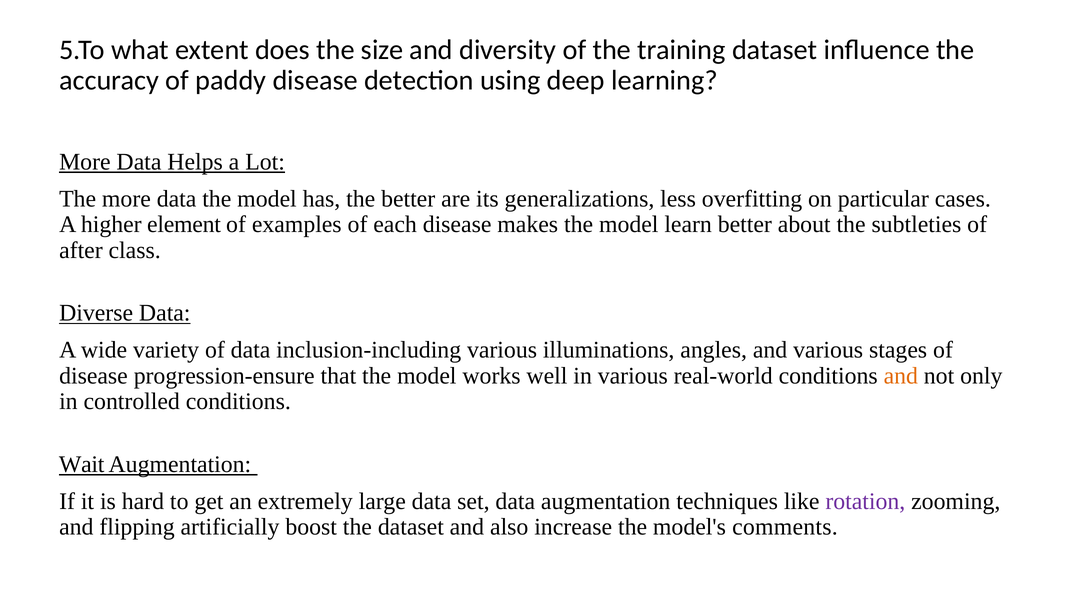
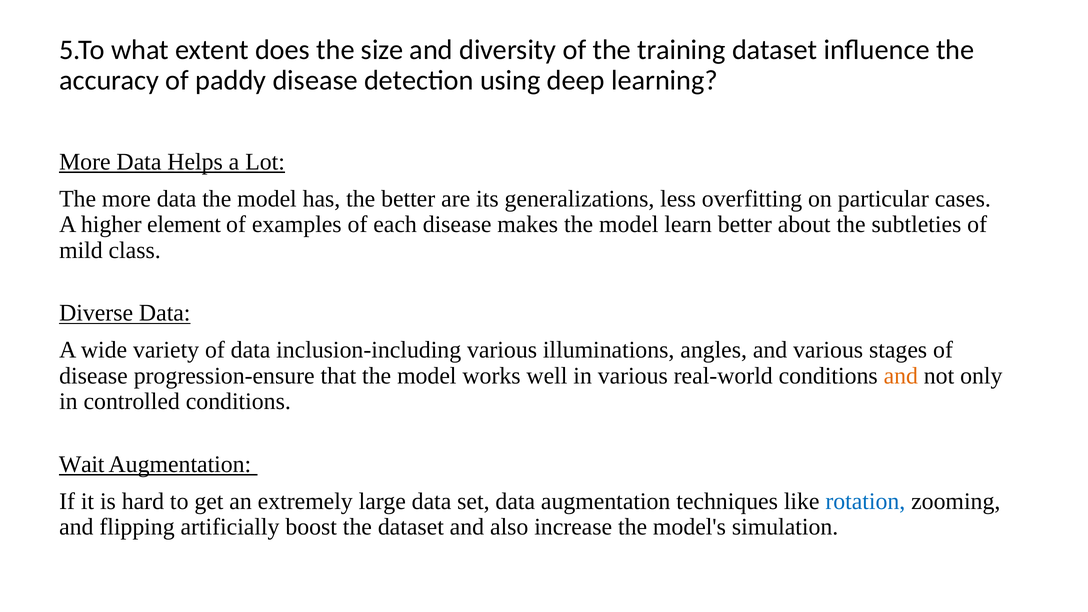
after: after -> mild (81, 250)
rotation colour: purple -> blue (865, 501)
comments: comments -> simulation (785, 527)
